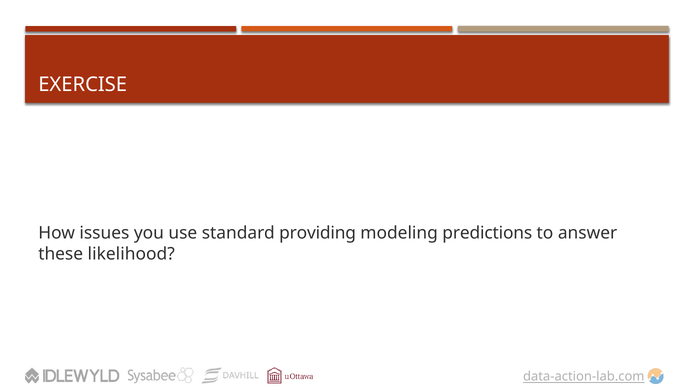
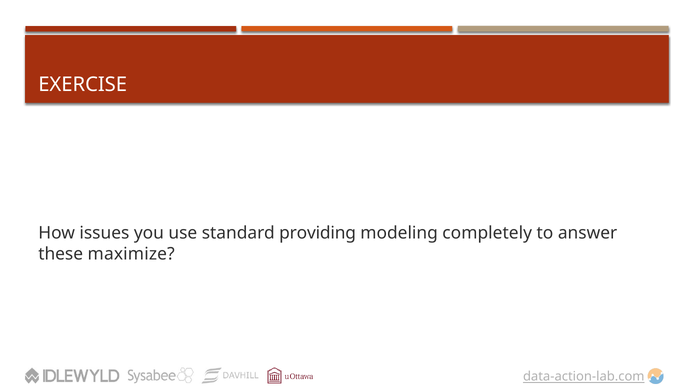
predictions: predictions -> completely (487, 233)
likelihood: likelihood -> maximize (131, 254)
